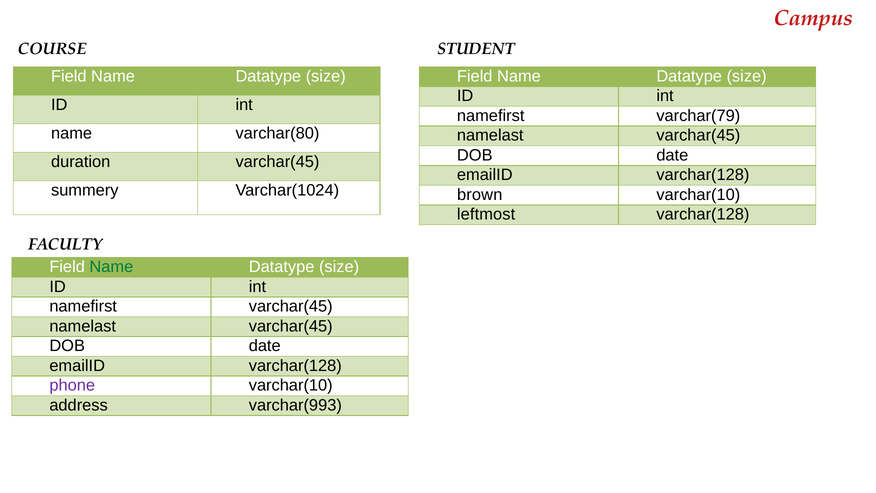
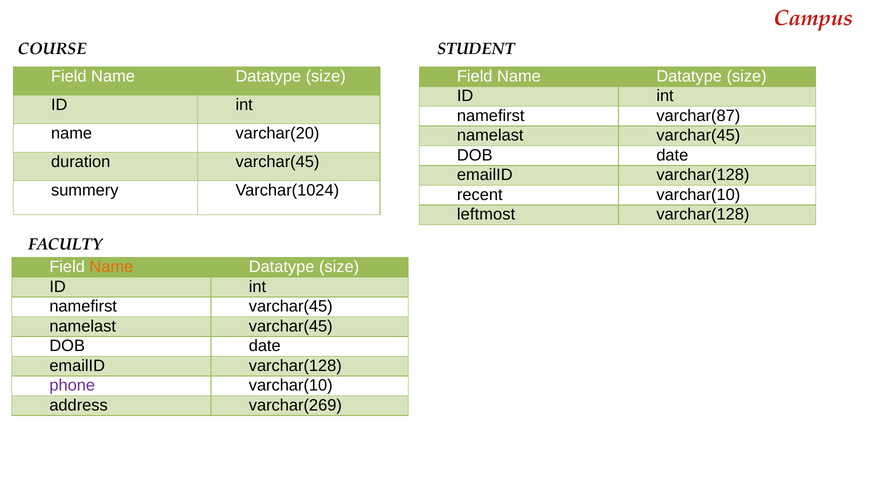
varchar(79: varchar(79 -> varchar(87 (698, 116)
varchar(80: varchar(80 -> varchar(20 (277, 133)
brown: brown -> recent (480, 195)
Name colour: green -> orange (111, 267)
varchar(993: varchar(993 -> varchar(269 (295, 405)
